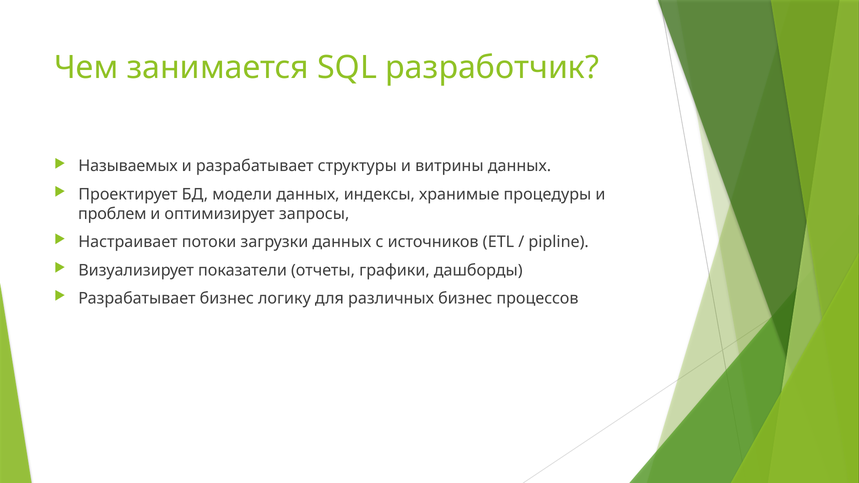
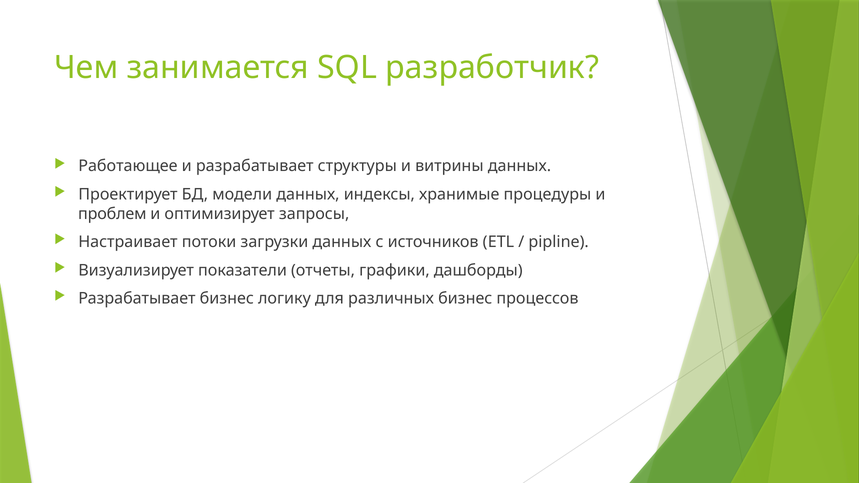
Называемых: Называемых -> Работающее (128, 166)
